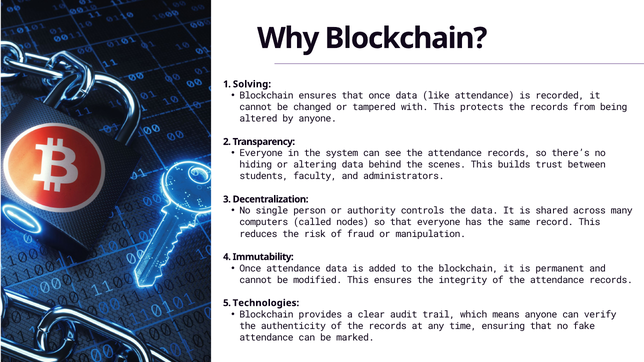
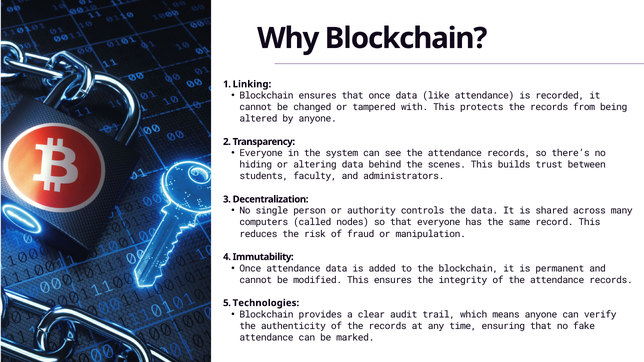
Solving: Solving -> Linking (252, 84)
